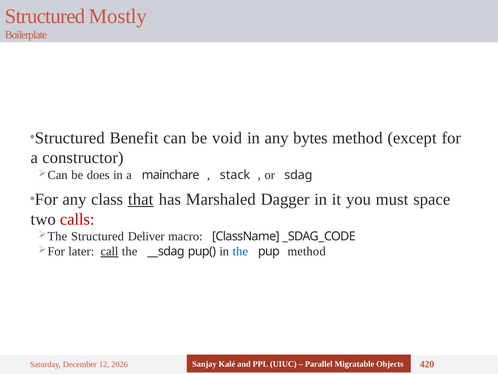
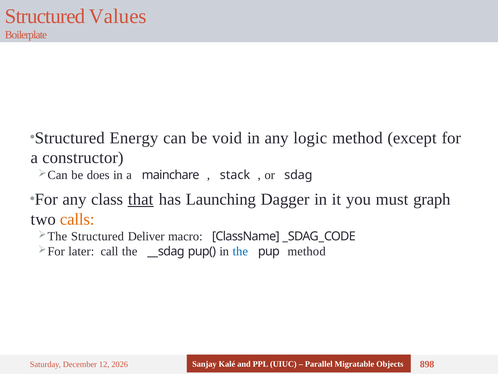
Mostly: Mostly -> Values (118, 16)
Benefit: Benefit -> Energy (134, 138)
bytes: bytes -> logic (310, 138)
Marshaled: Marshaled -> Launching (221, 199)
space: space -> graph (432, 199)
calls colour: red -> orange (77, 219)
call underline: present -> none (109, 251)
420: 420 -> 898 (427, 364)
